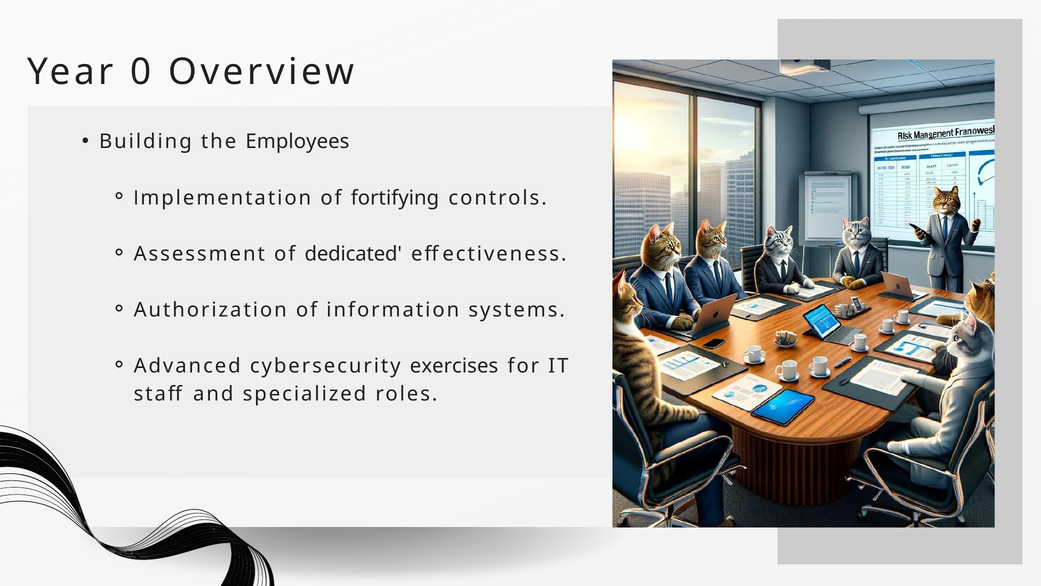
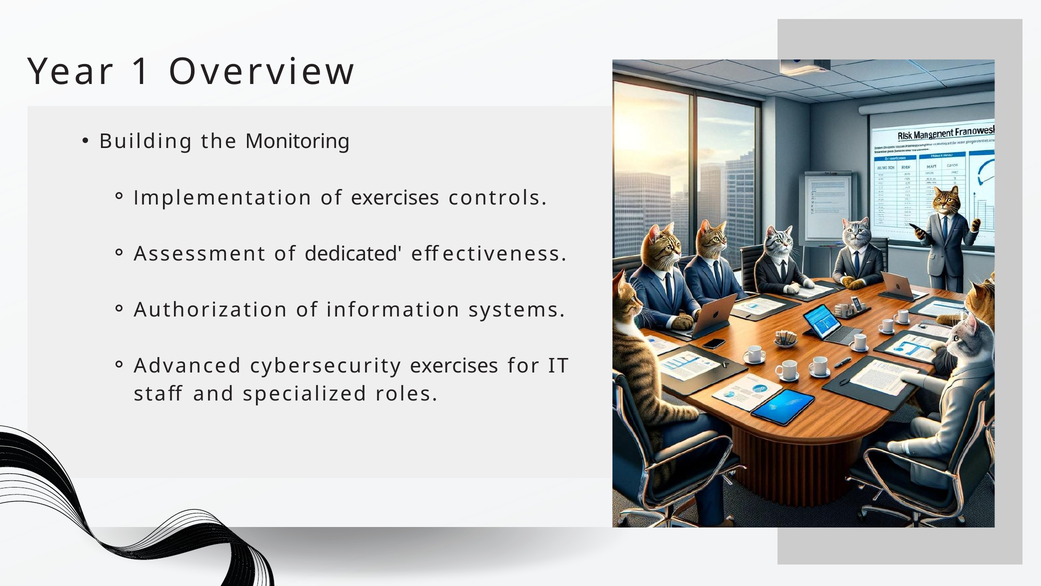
0: 0 -> 1 (141, 72)
Employees: Employees -> Monitoring (298, 142)
of fortifying: fortifying -> exercises (395, 198)
